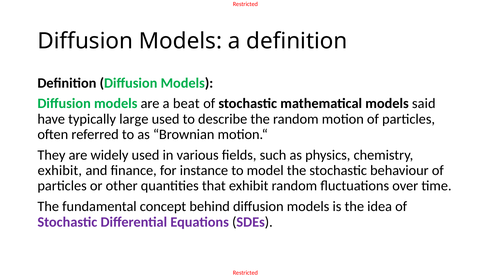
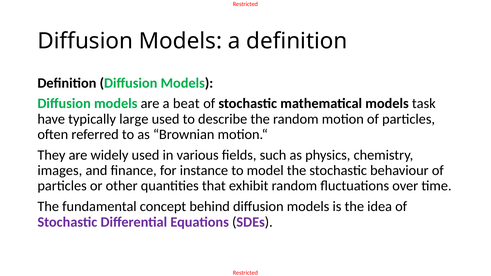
said: said -> task (424, 104)
exhibit: exhibit -> images (60, 171)
